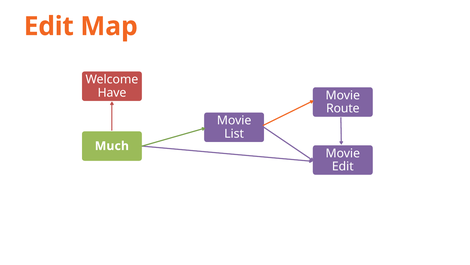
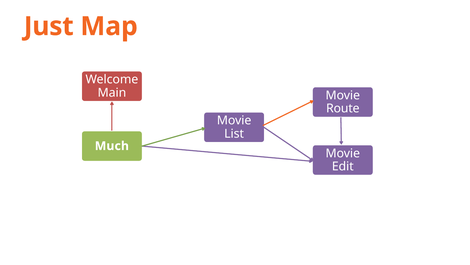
Edit: Edit -> Just (49, 26)
Have: Have -> Main (112, 93)
